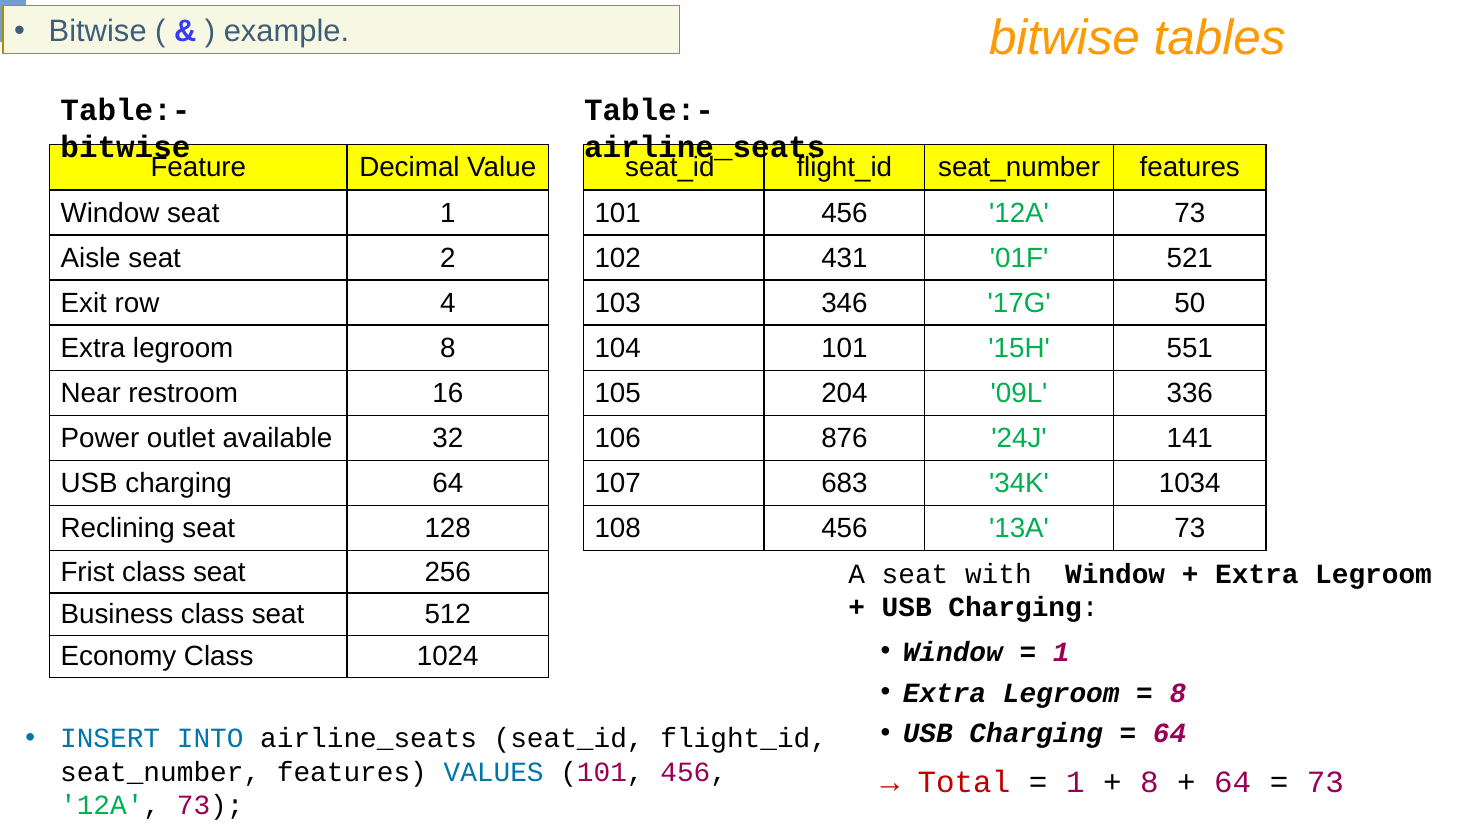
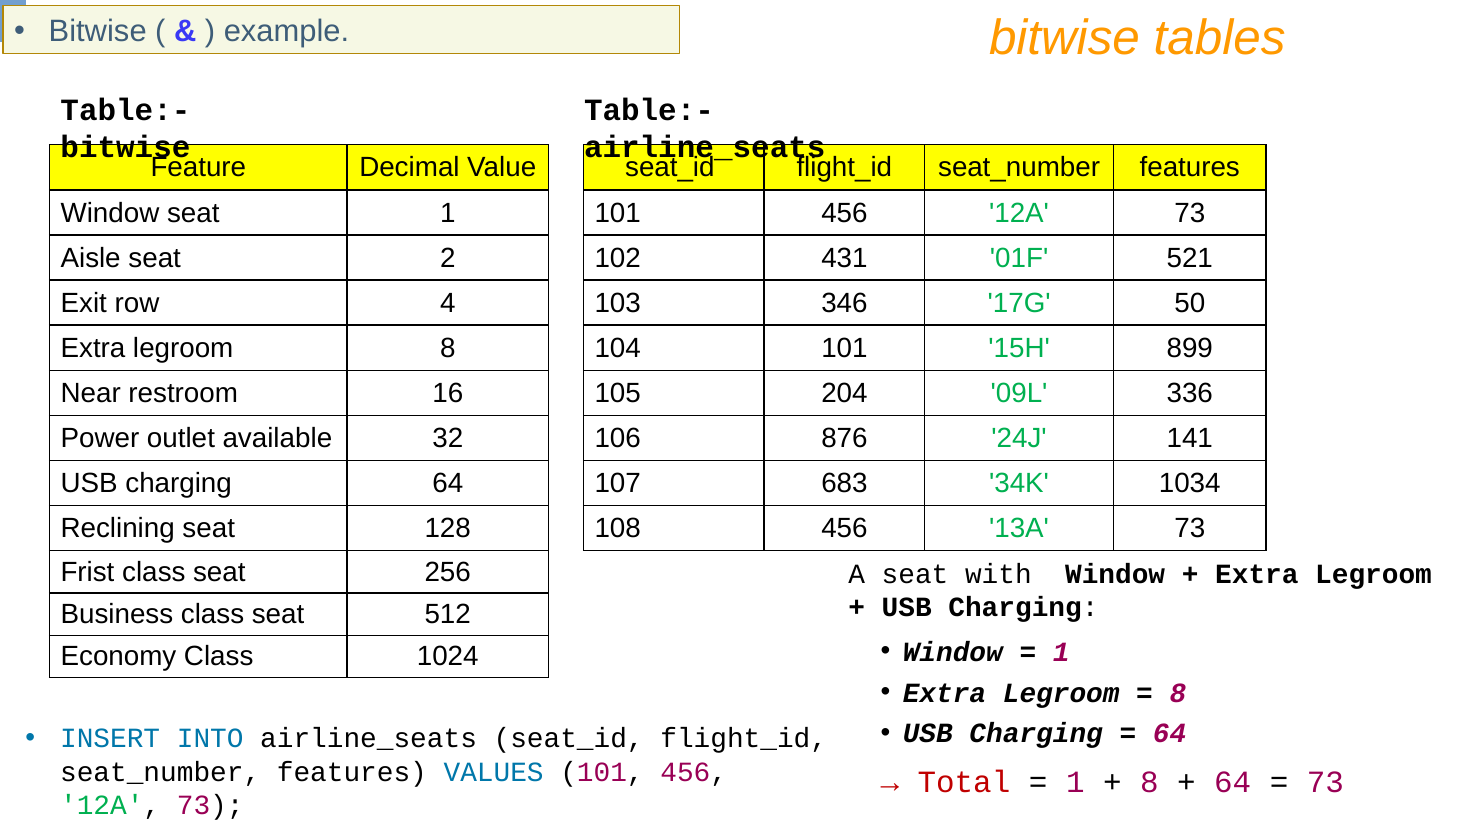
551: 551 -> 899 (1190, 348)
